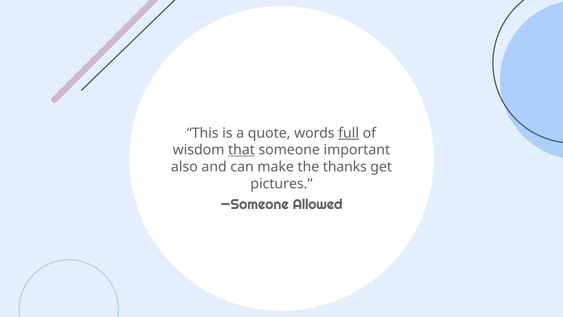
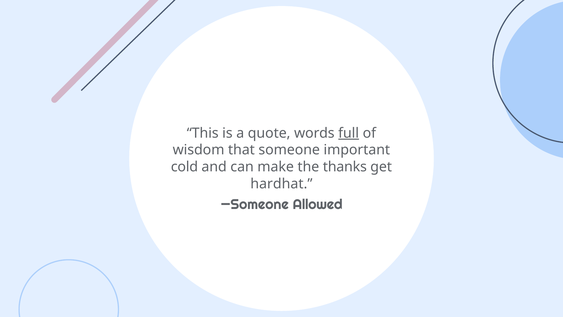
that underline: present -> none (241, 150)
also: also -> cold (184, 167)
pictures: pictures -> hardhat (281, 184)
